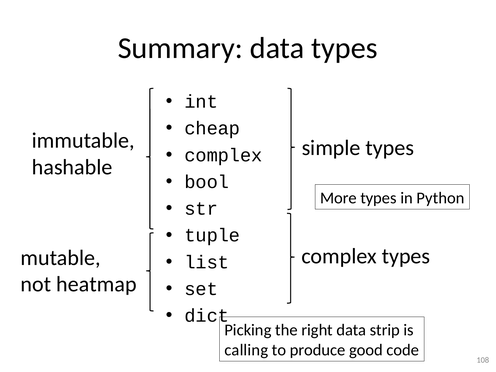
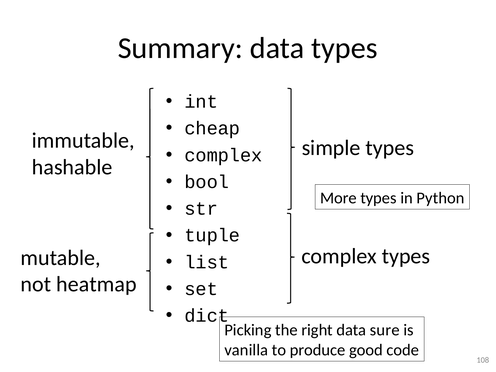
strip: strip -> sure (385, 330)
calling: calling -> vanilla (246, 350)
